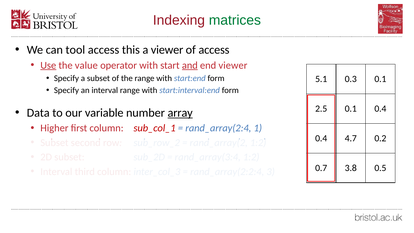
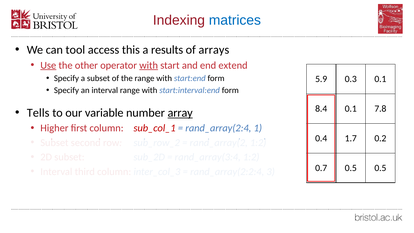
matrices colour: green -> blue (235, 20)
a viewer: viewer -> results (167, 50)
of access: access -> arrays (214, 50)
value: value -> other (86, 65)
with underline: none -> present (149, 65)
and underline: present -> none (190, 65)
end viewer: viewer -> extend (233, 65)
5.1: 5.1 -> 5.9 (321, 79)
2.5: 2.5 -> 8.4 (321, 109)
0.1 0.4: 0.4 -> 7.8 (380, 109)
Data: Data -> Tells (38, 113)
4.7: 4.7 -> 1.7 (351, 138)
0.7 3.8: 3.8 -> 0.5 (351, 168)
